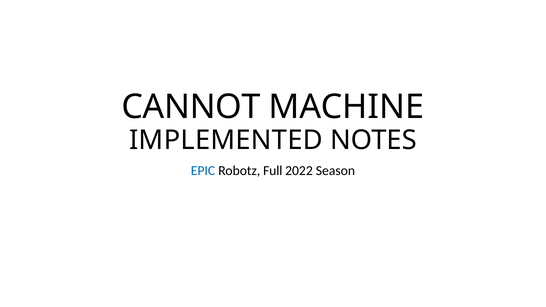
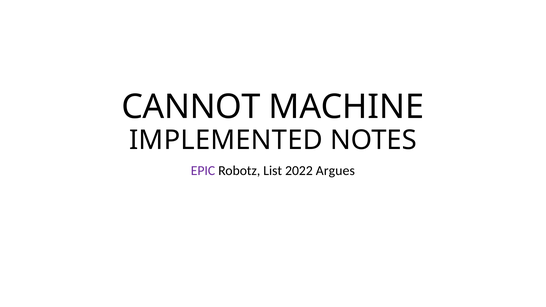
EPIC colour: blue -> purple (203, 171)
Full: Full -> List (273, 171)
Season: Season -> Argues (335, 171)
